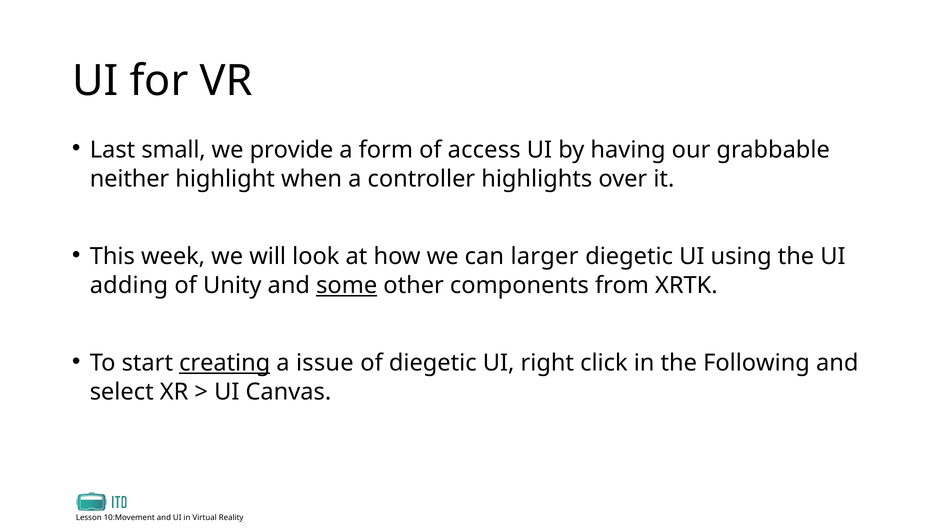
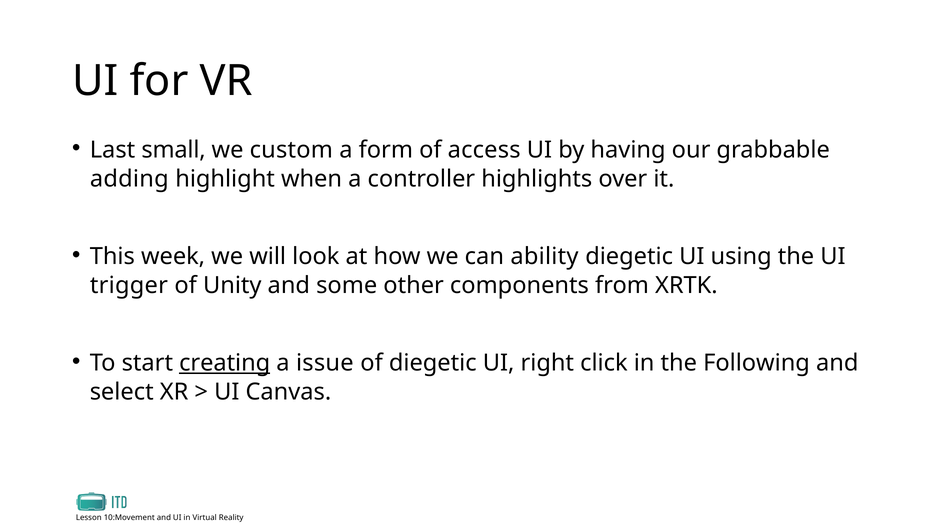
provide: provide -> custom (291, 150)
neither: neither -> adding (129, 179)
larger: larger -> ability (544, 257)
adding: adding -> trigger (129, 286)
some underline: present -> none (347, 286)
